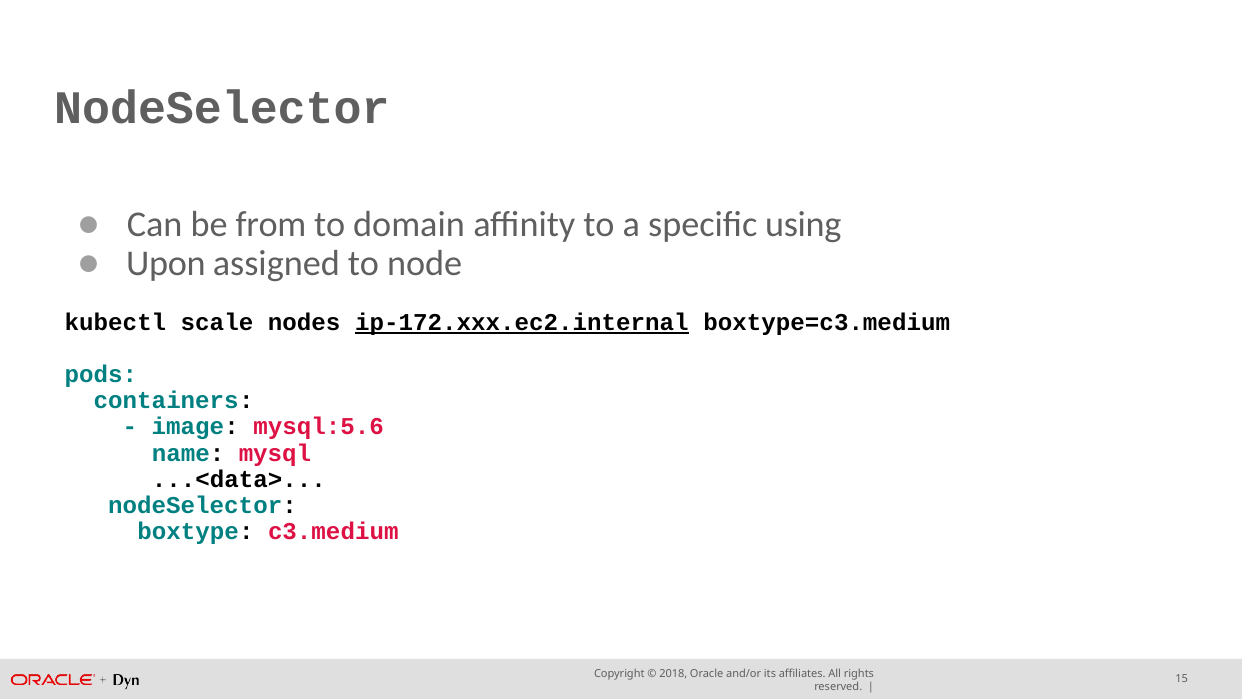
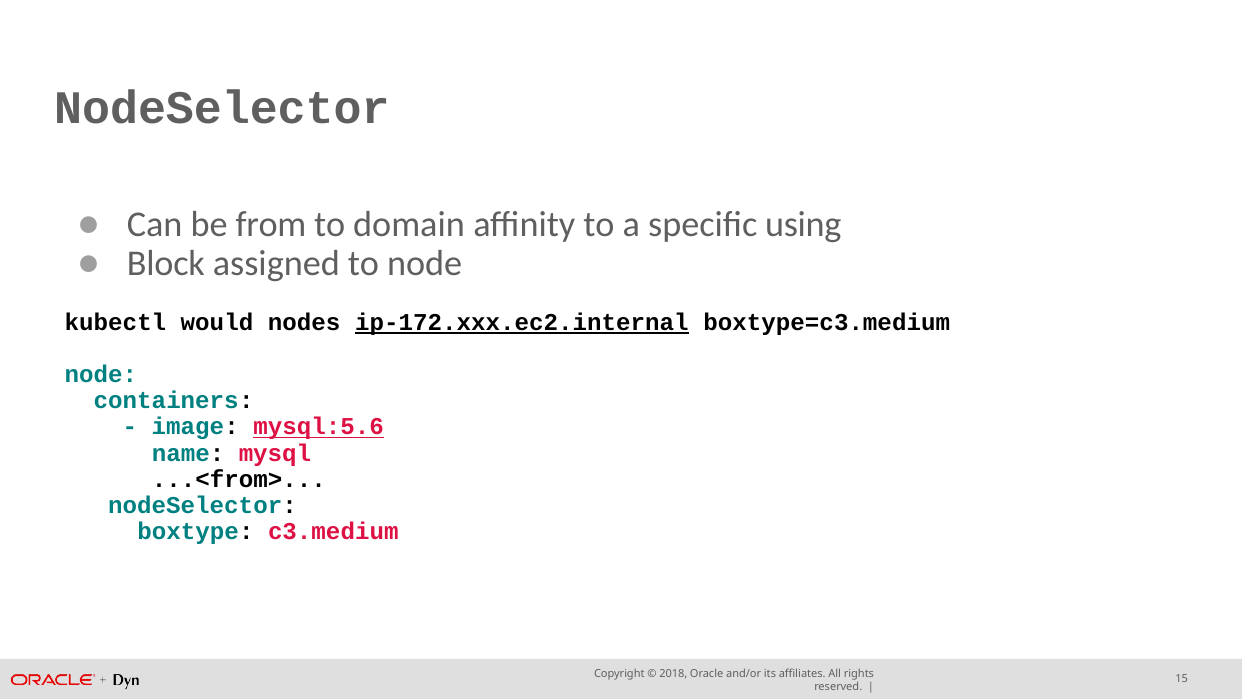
Upon: Upon -> Block (166, 264)
scale: scale -> would (217, 322)
pods: pods -> node (101, 375)
mysql:5.6 underline: none -> present (319, 427)
...<data>: ...<data> -> ...<from> (239, 479)
